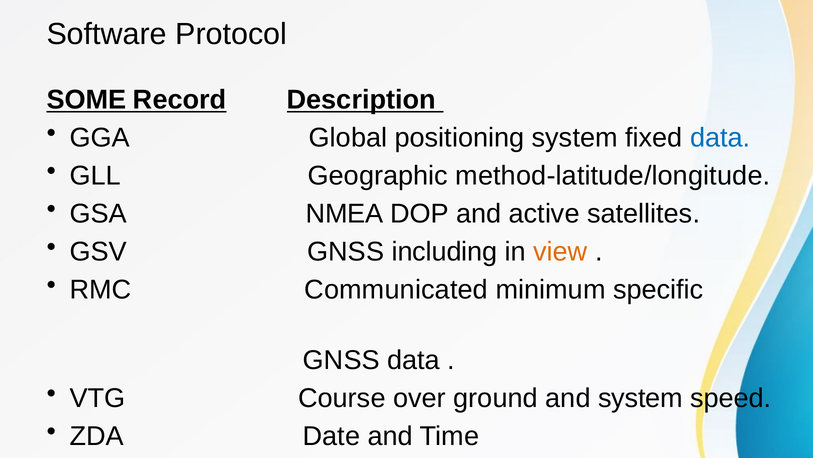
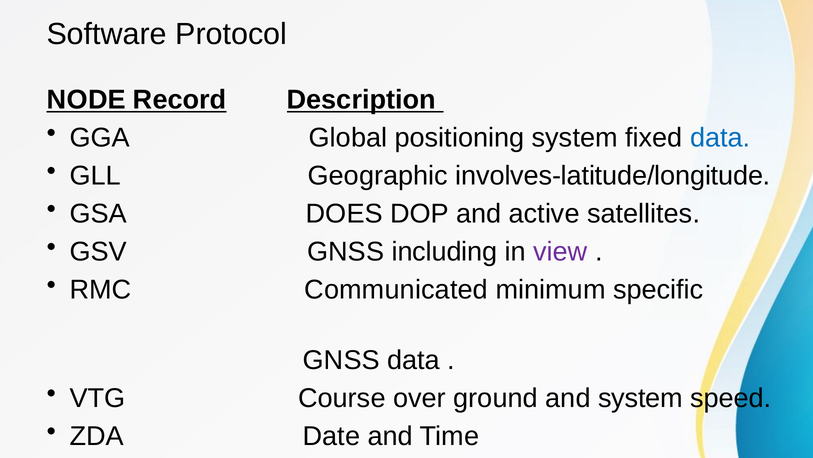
SOME: SOME -> NODE (86, 99)
method-latitude/longitude: method-latitude/longitude -> involves-latitude/longitude (613, 175)
NMEA: NMEA -> DOES (344, 213)
view colour: orange -> purple (560, 251)
